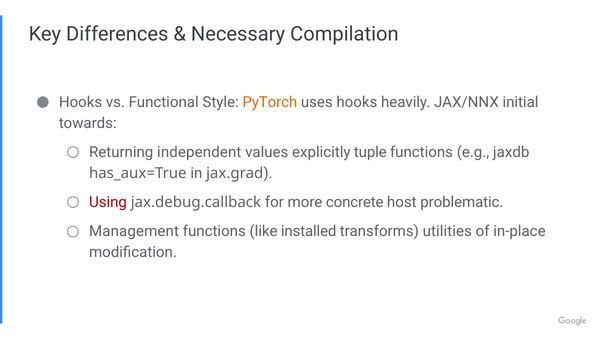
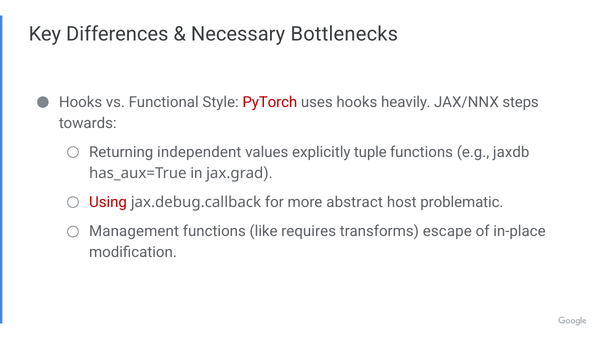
Compilation: Compilation -> Bottlenecks (344, 34)
PyTorch colour: orange -> red (270, 102)
initial: initial -> steps (521, 102)
concrete: concrete -> abstract (355, 202)
installed: installed -> requires (309, 232)
utilities: utilities -> escape (447, 232)
